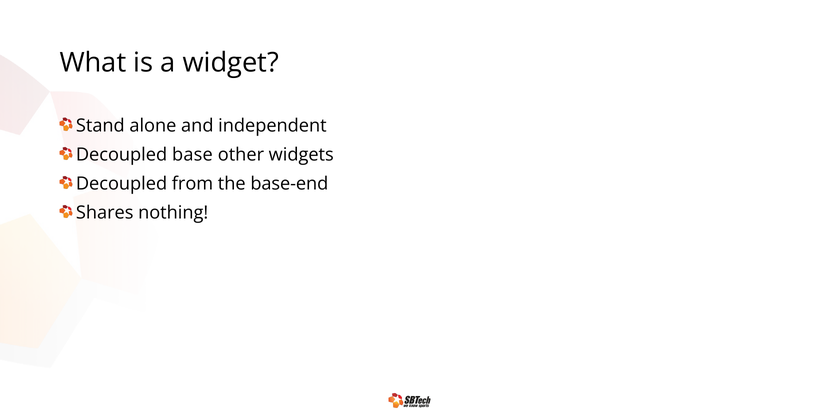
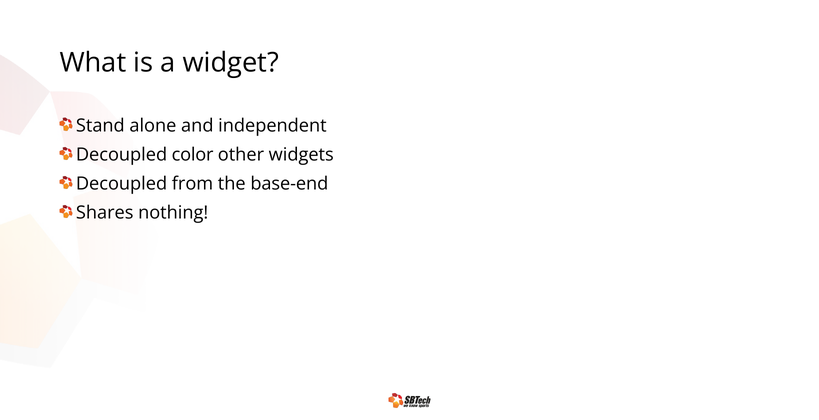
base: base -> color (193, 155)
